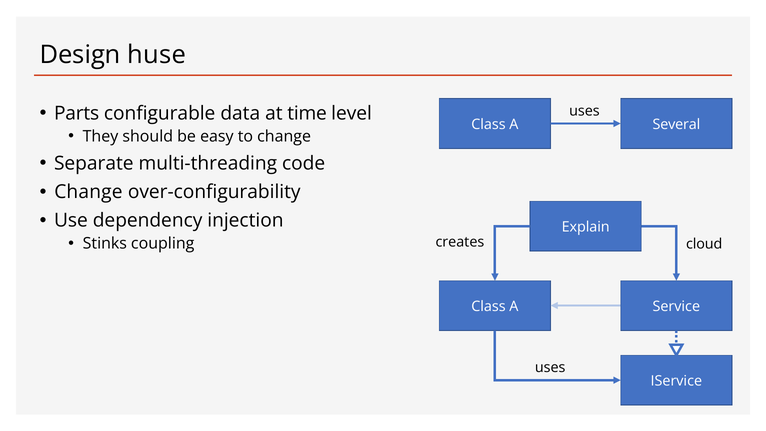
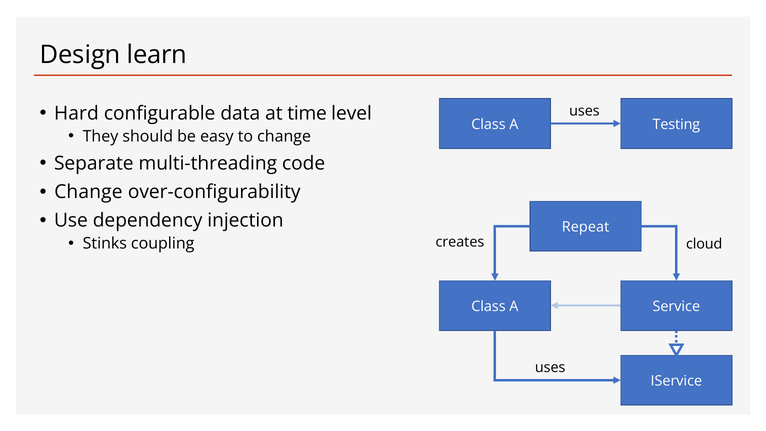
huse: huse -> learn (157, 55)
Parts: Parts -> Hard (76, 113)
Several: Several -> Testing (676, 124)
Explain: Explain -> Repeat (586, 227)
